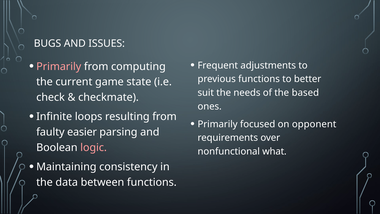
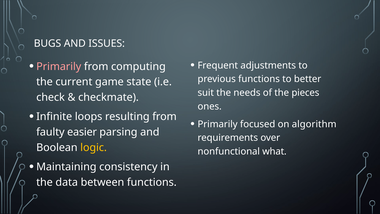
based: based -> pieces (305, 93)
opponent: opponent -> algorithm (314, 124)
logic colour: pink -> yellow (94, 147)
